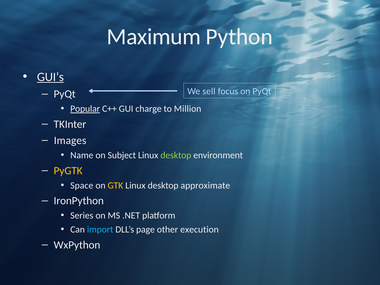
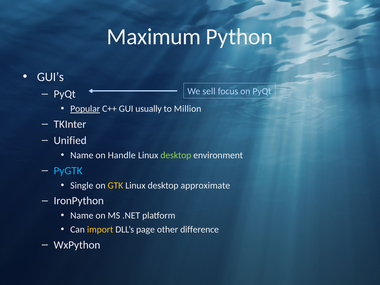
GUI’s underline: present -> none (50, 77)
charge: charge -> usually (149, 109)
Images: Images -> Unified (70, 140)
Subject: Subject -> Handle (122, 155)
PyGTK colour: yellow -> light blue (68, 171)
Space: Space -> Single (82, 185)
Series: Series -> Name (82, 216)
import colour: light blue -> yellow (100, 230)
execution: execution -> difference (200, 230)
